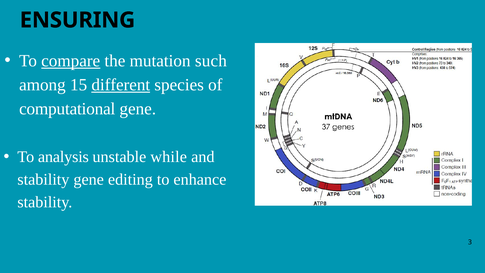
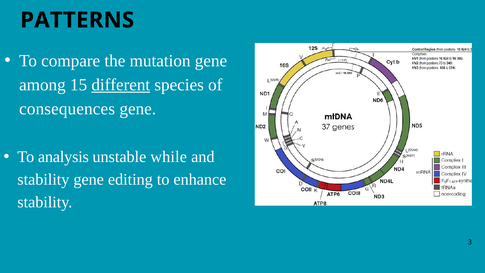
ENSURING: ENSURING -> PATTERNS (77, 20)
compare underline: present -> none (71, 61)
mutation such: such -> gene (211, 61)
computational: computational -> consequences (67, 109)
